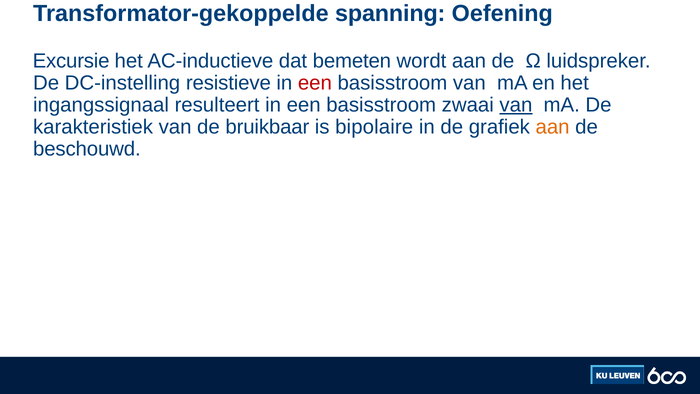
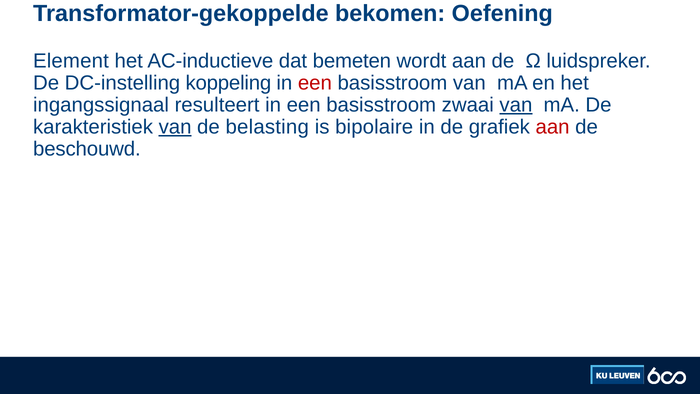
spanning: spanning -> bekomen (390, 13)
Excursie: Excursie -> Element (71, 61)
resistieve: resistieve -> koppeling (228, 83)
van underline: none -> present (175, 127)
bruikbaar: bruikbaar -> belasting (267, 127)
aan colour: orange -> red (553, 127)
